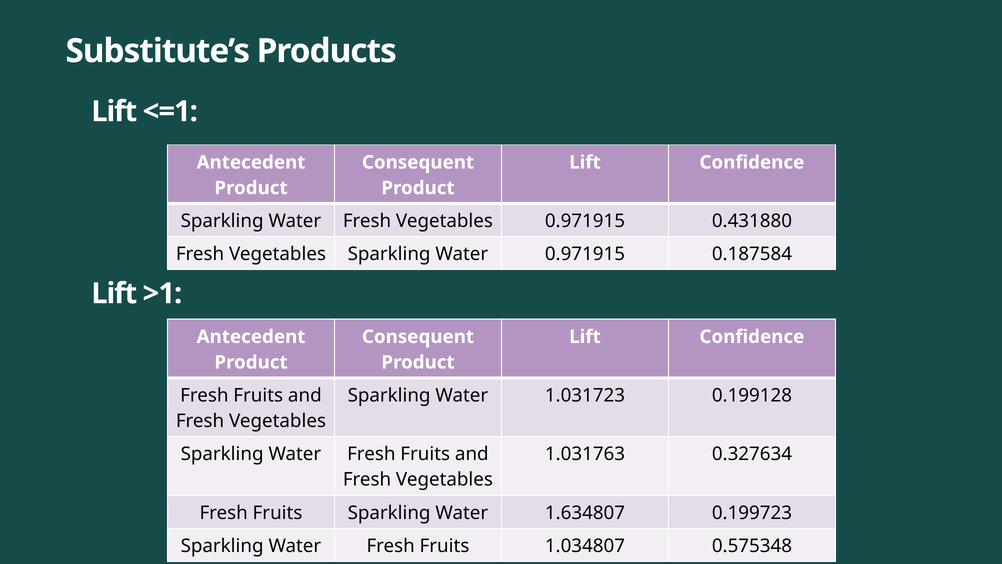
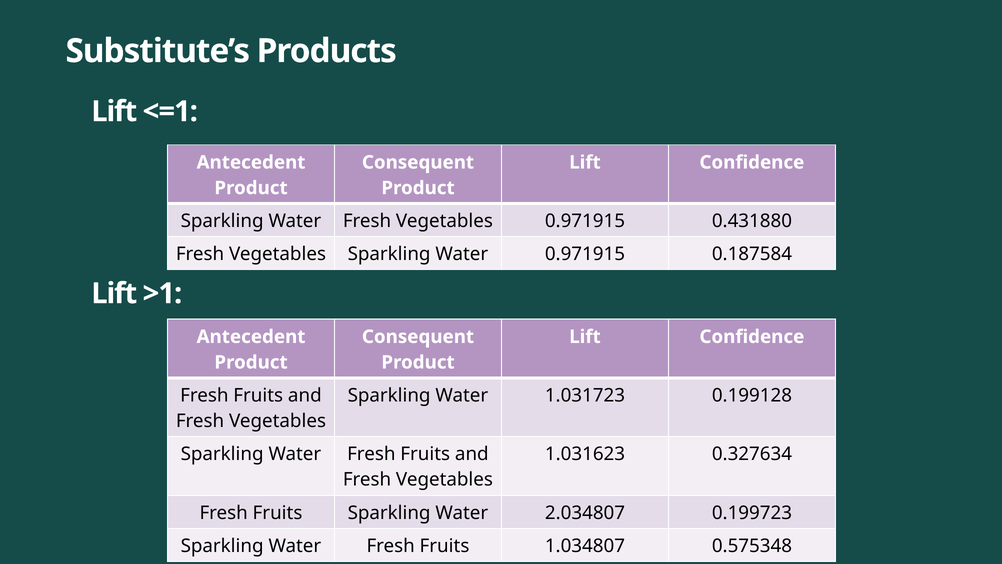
1.031763: 1.031763 -> 1.031623 (585, 454)
1.634807: 1.634807 -> 2.034807 (585, 513)
